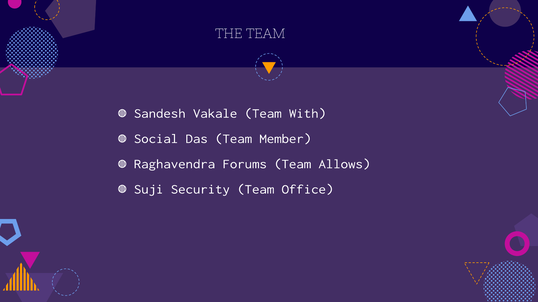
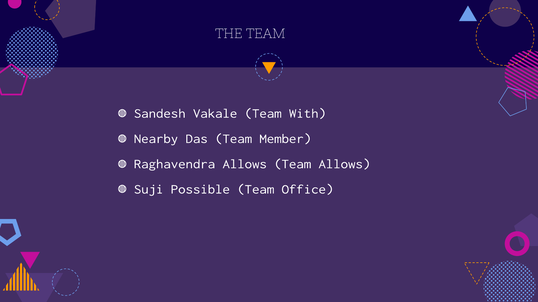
Social: Social -> Nearby (156, 139)
Raghavendra Forums: Forums -> Allows (245, 164)
Security: Security -> Possible (200, 189)
